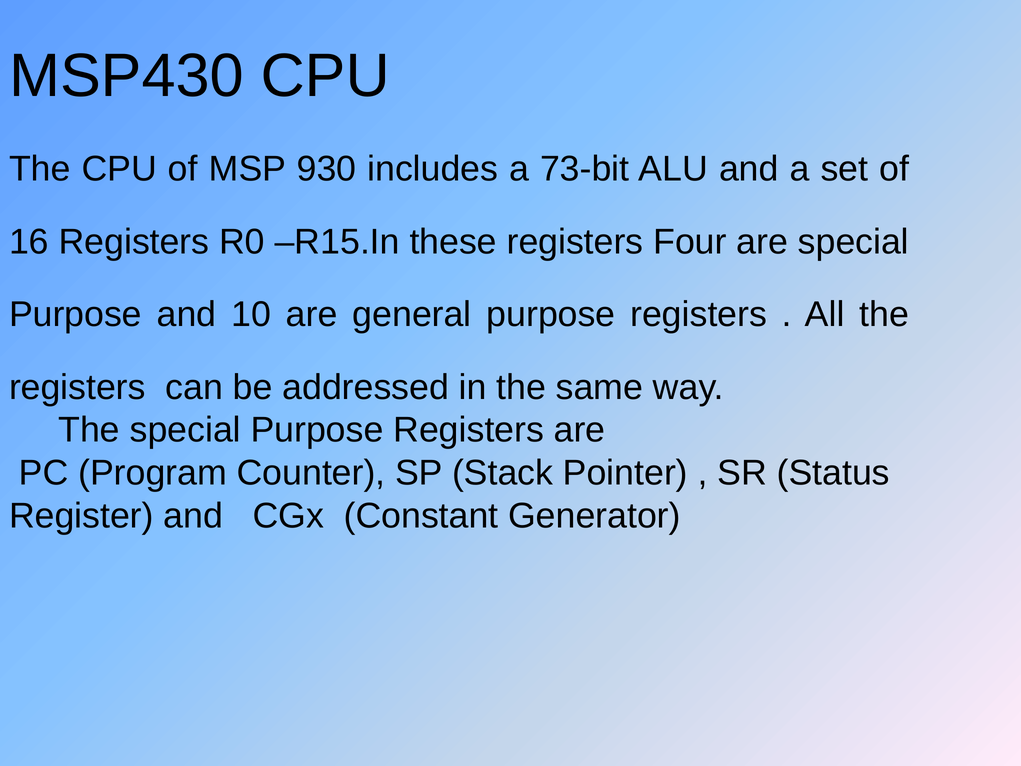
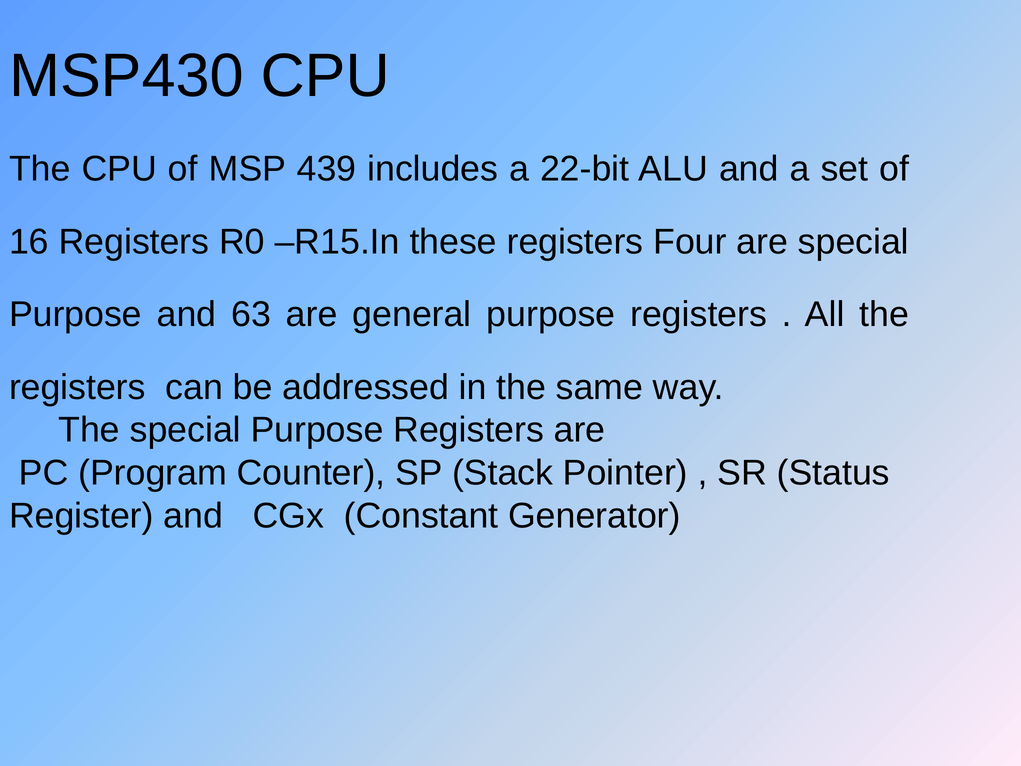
930: 930 -> 439 (326, 169)
73-bit: 73-bit -> 22-bit (585, 169)
10: 10 -> 63 (251, 314)
